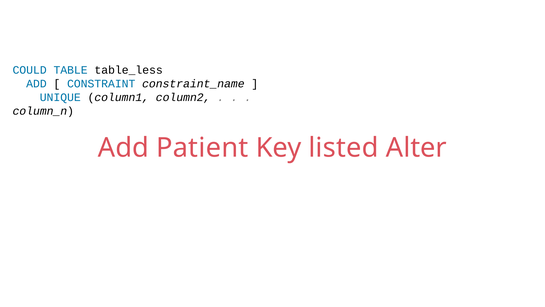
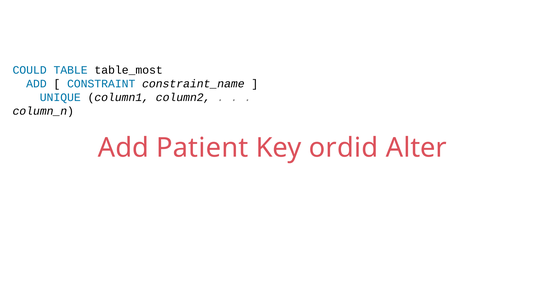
table_less: table_less -> table_most (129, 70)
listed: listed -> ordid (343, 148)
